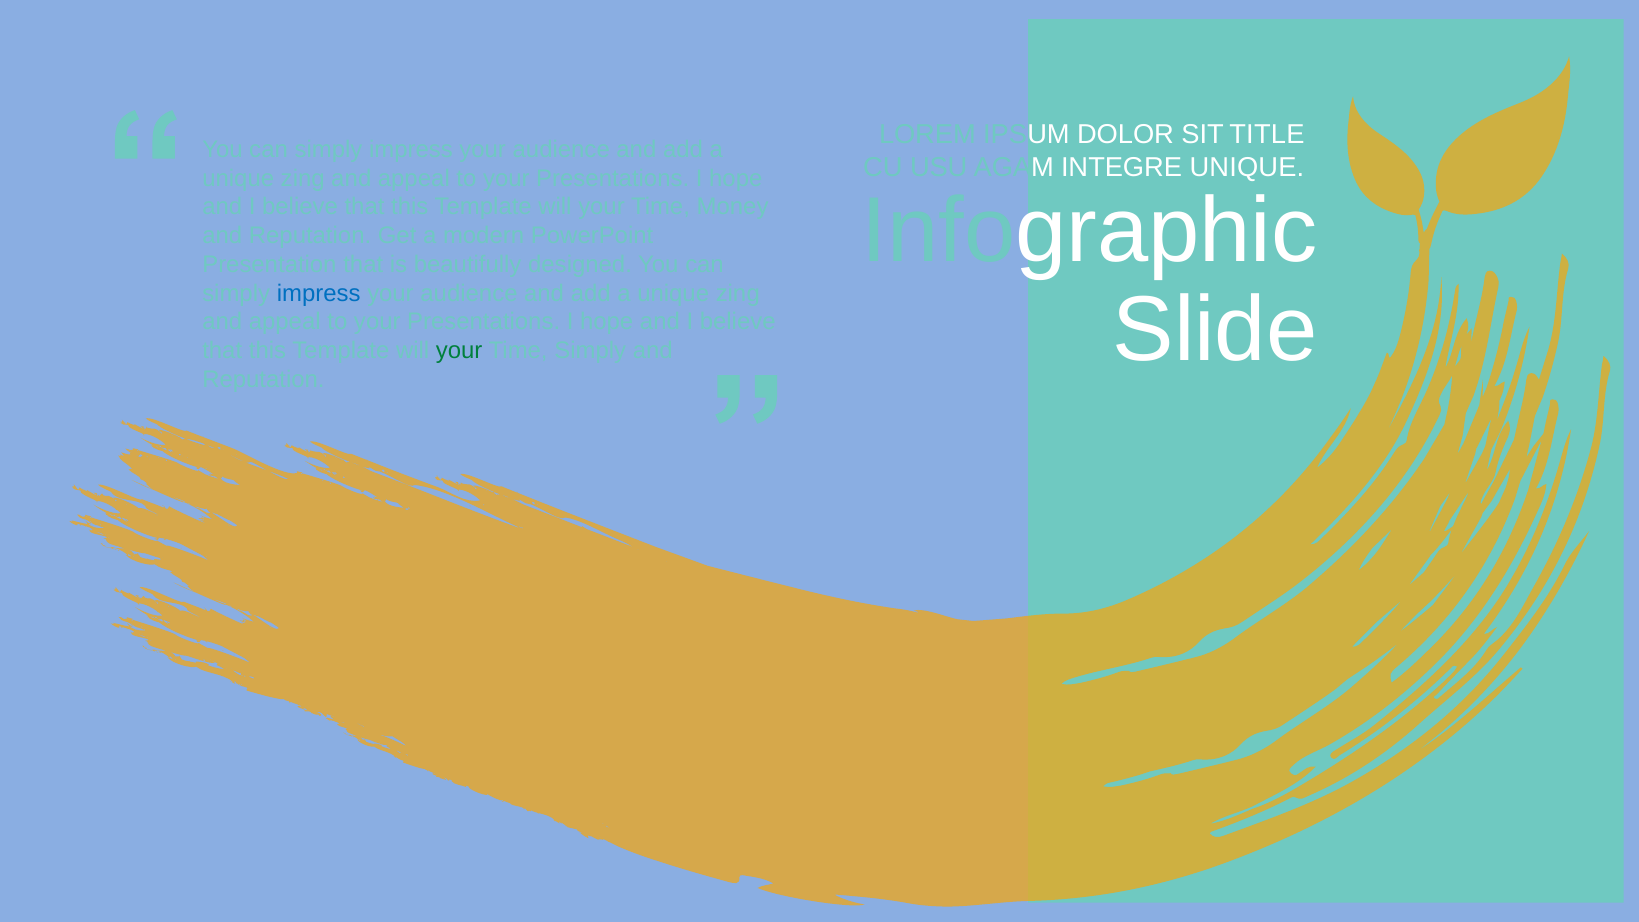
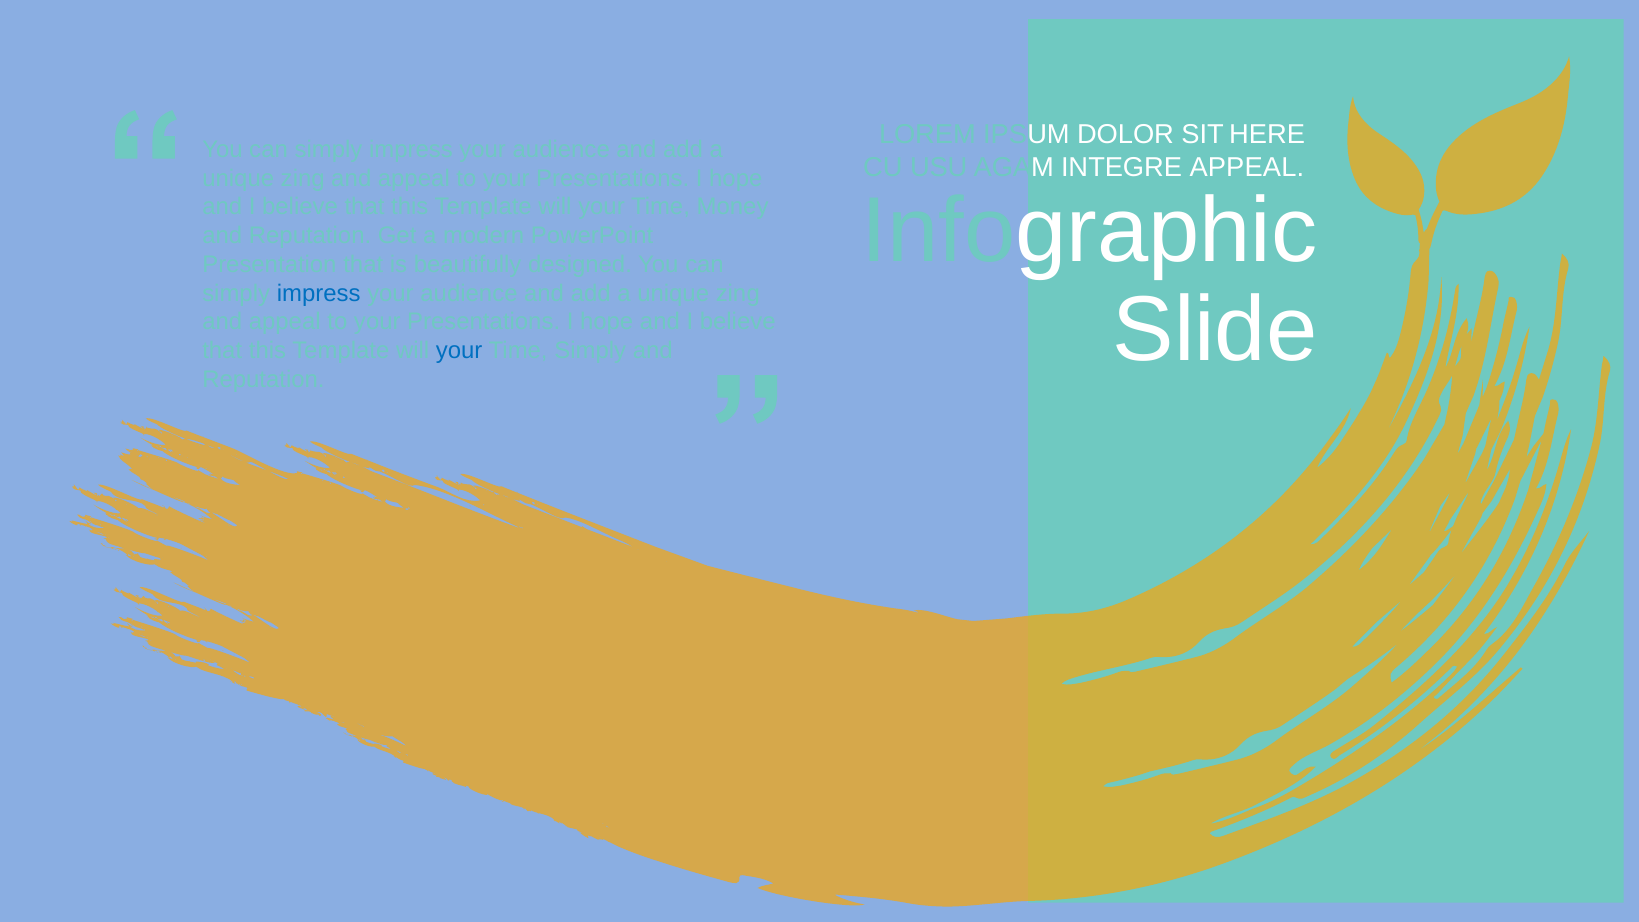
TITLE: TITLE -> HERE (1267, 135)
INTEGRE UNIQUE: UNIQUE -> APPEAL (1247, 168)
your colour: green -> blue (459, 351)
